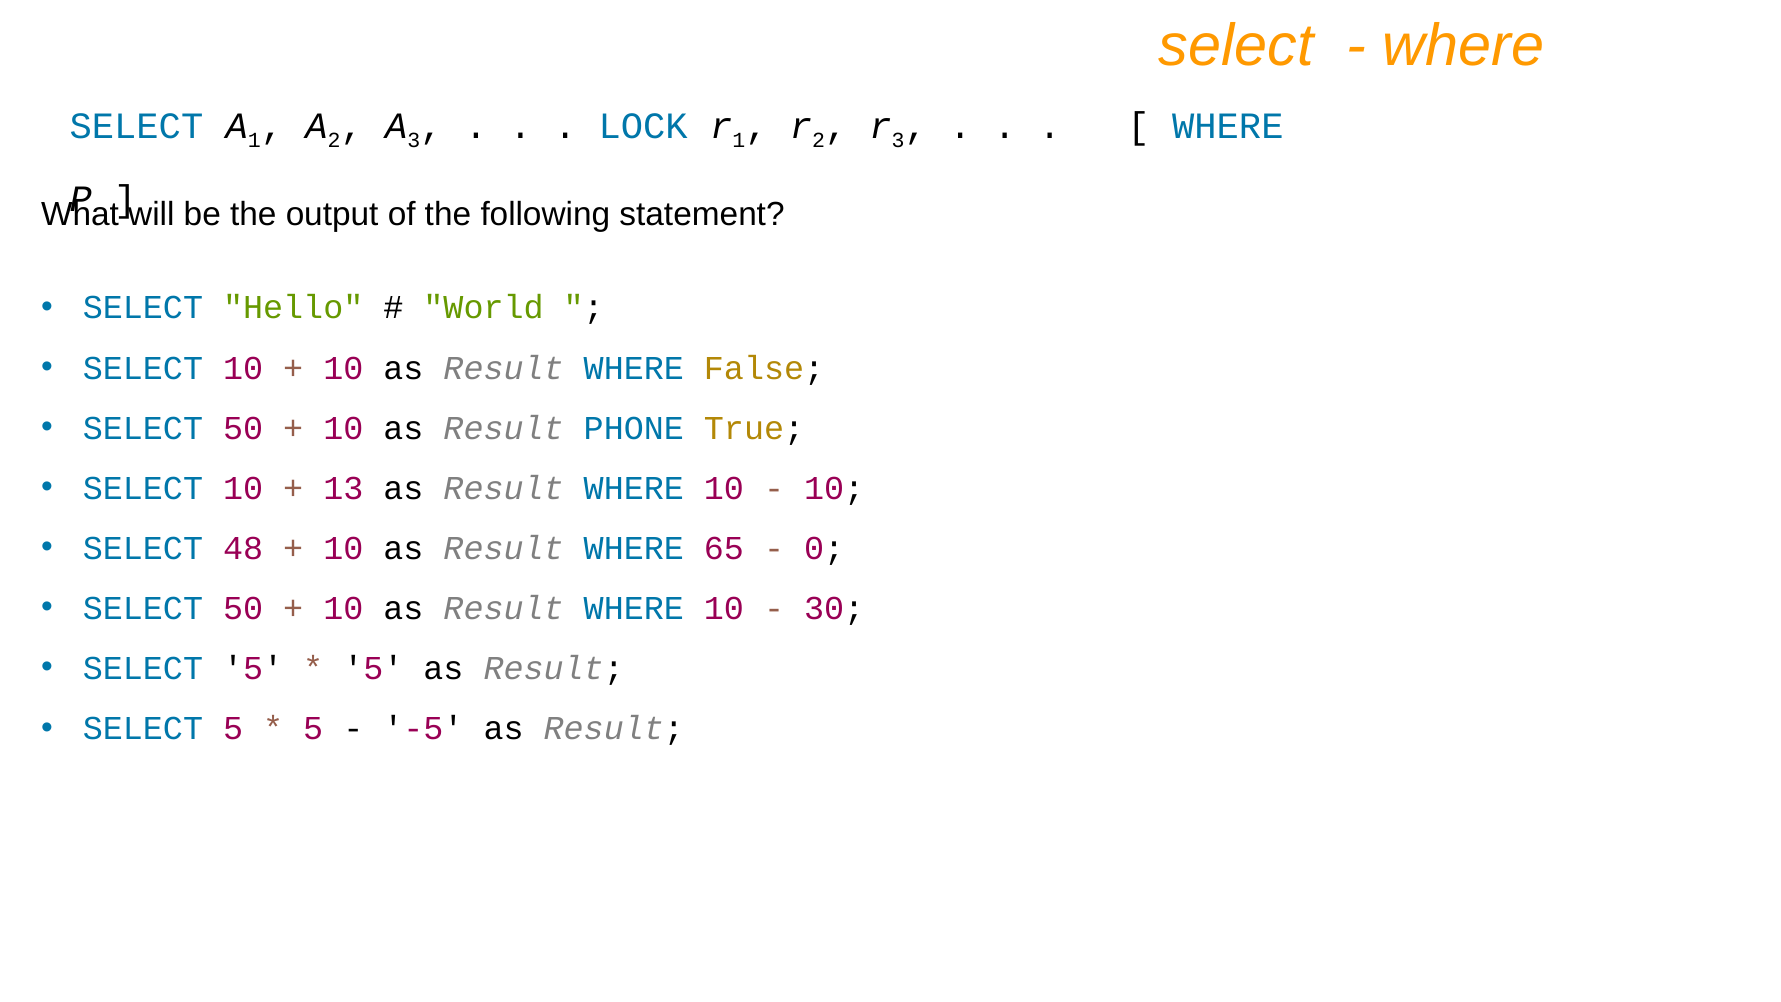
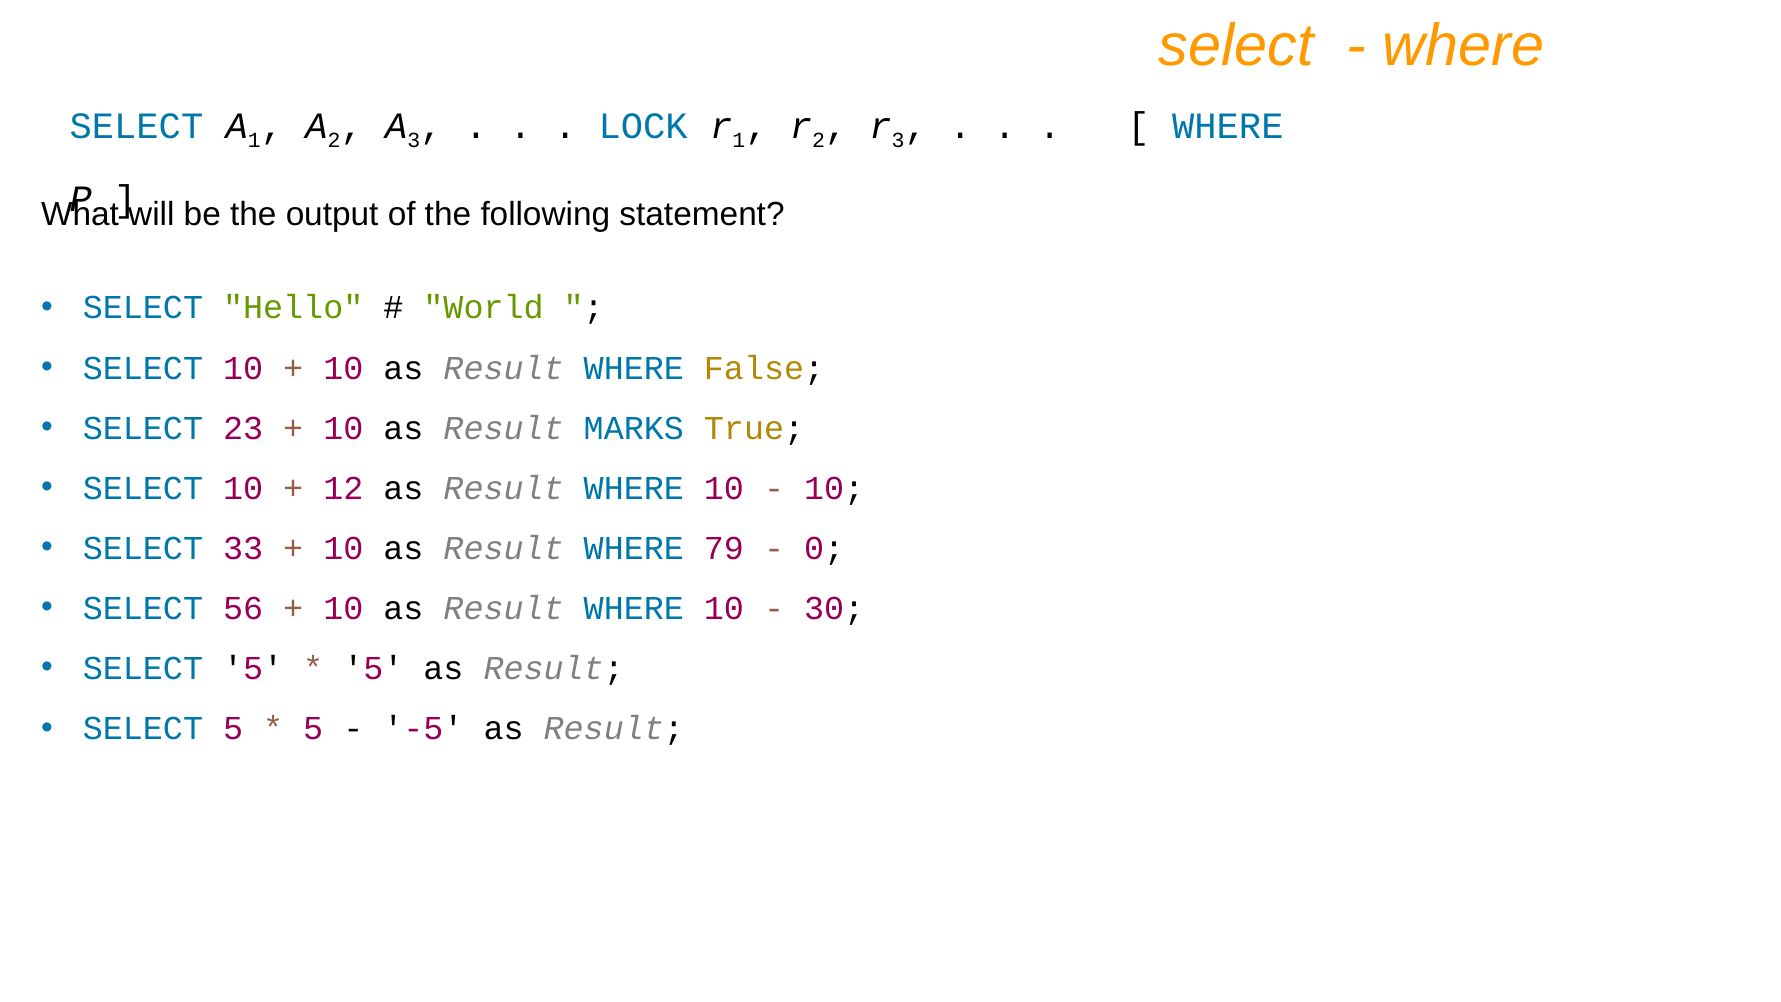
50: 50 -> 23 (243, 428)
PHONE: PHONE -> MARKS (634, 428)
13: 13 -> 12 (343, 488)
48: 48 -> 33 (243, 548)
65: 65 -> 79 (724, 548)
50: 50 -> 56 (243, 608)
